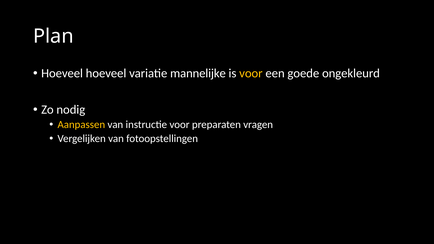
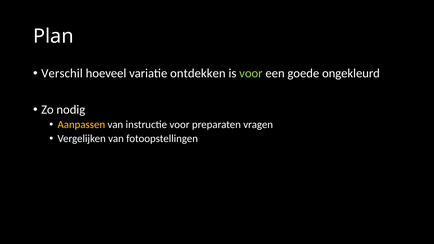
Hoeveel: Hoeveel -> Verschil (62, 73)
mannelijke: mannelijke -> ontdekken (198, 73)
voor colour: yellow -> light green (251, 73)
